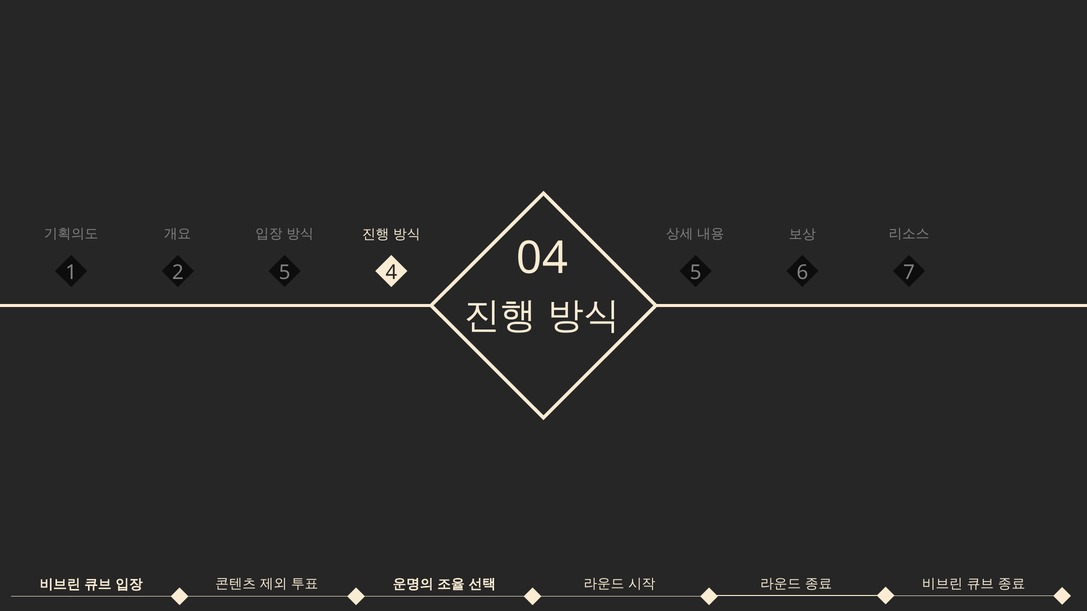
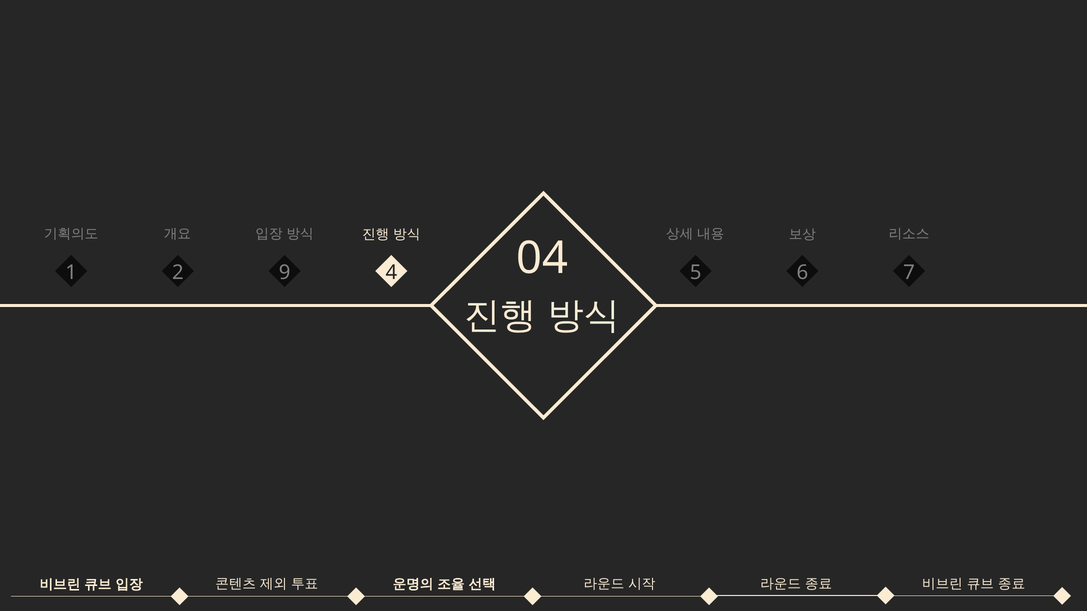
2 5: 5 -> 9 (285, 273)
